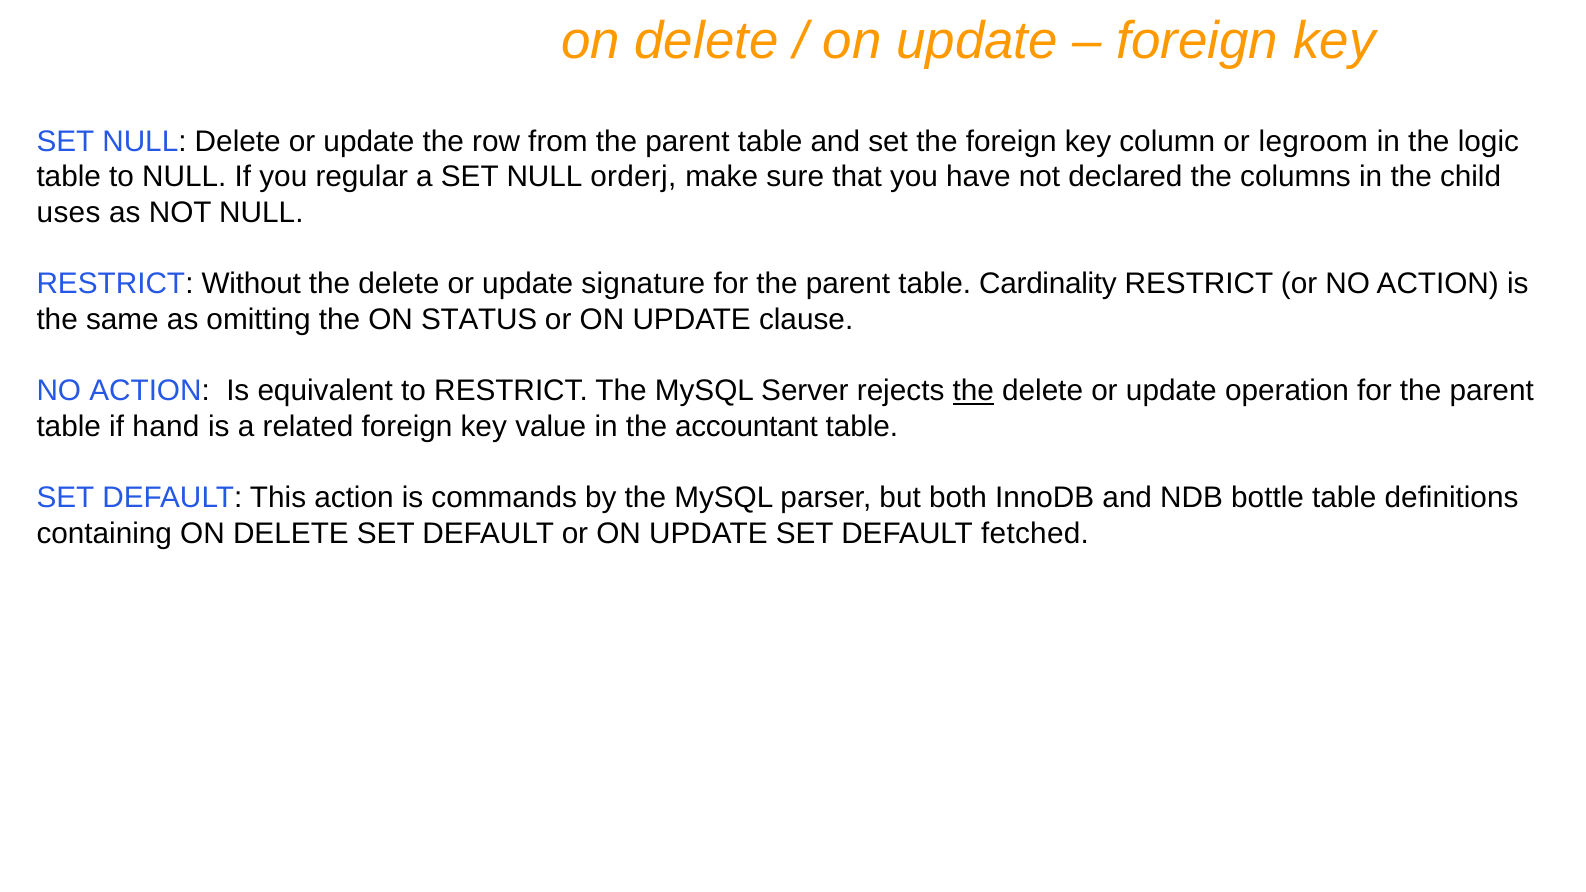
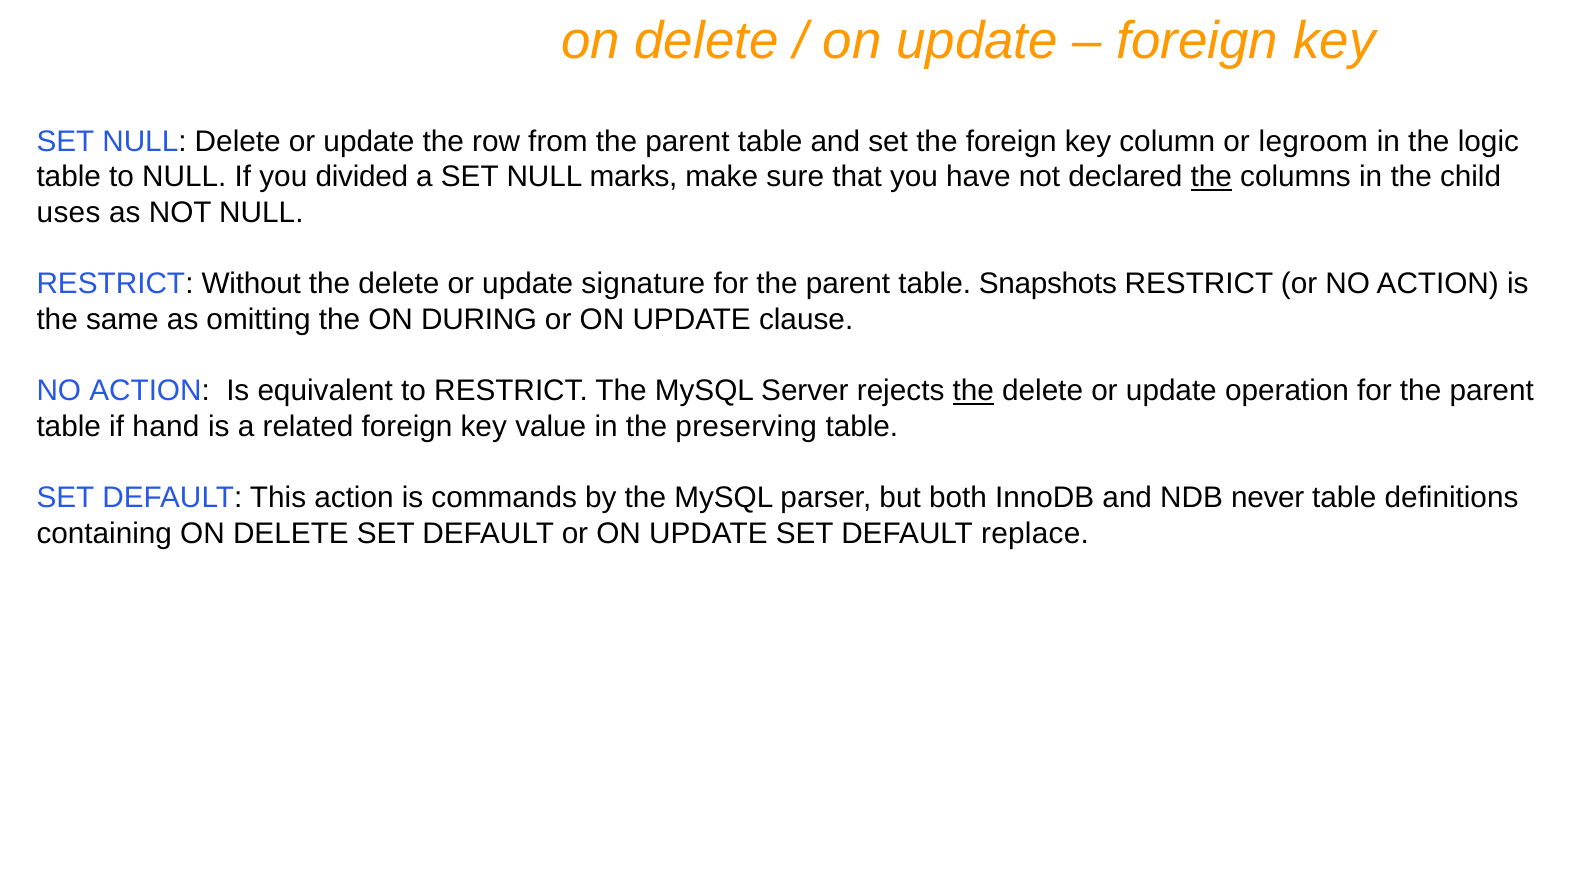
regular: regular -> divided (362, 177)
orderj: orderj -> marks (634, 177)
the underline: none -> present (1211, 177)
Cardinality: Cardinality -> Snapshots (1048, 284)
STATUS: STATUS -> DURING (479, 320)
accountant: accountant -> preserving (746, 427)
bottle: bottle -> never (1268, 498)
fetched: fetched -> replace (1035, 534)
